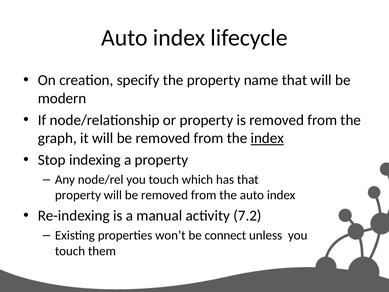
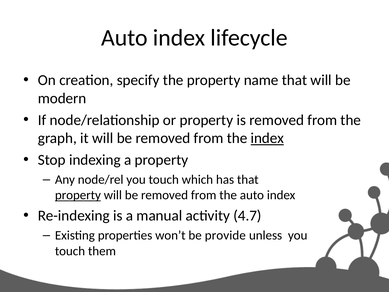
property underline: none -> present (78, 195)
7.2: 7.2 -> 4.7 (247, 216)
connect: connect -> provide (225, 235)
